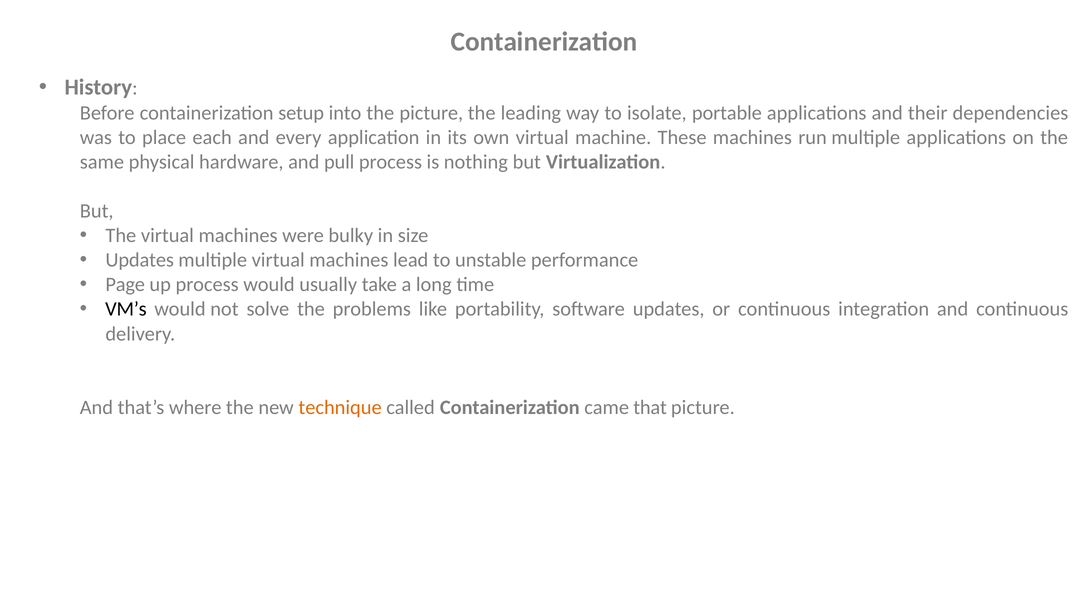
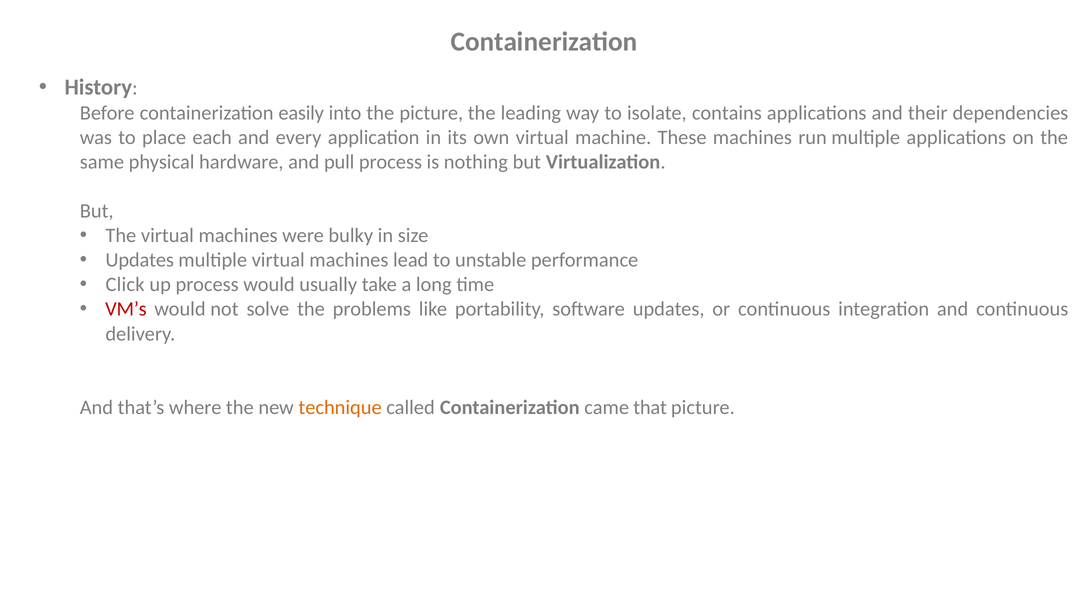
setup: setup -> easily (301, 113)
portable: portable -> contains (727, 113)
Page: Page -> Click (125, 285)
VM’s colour: black -> red (126, 310)
